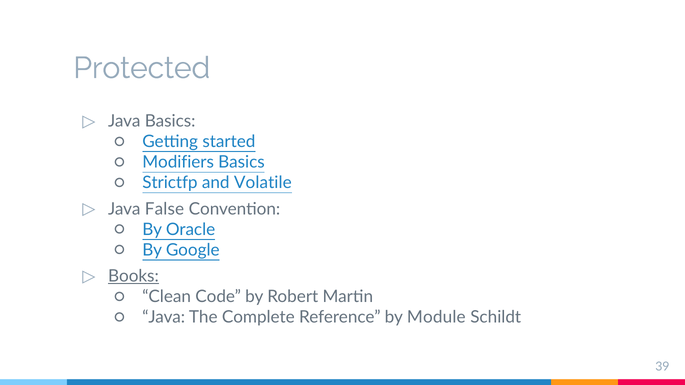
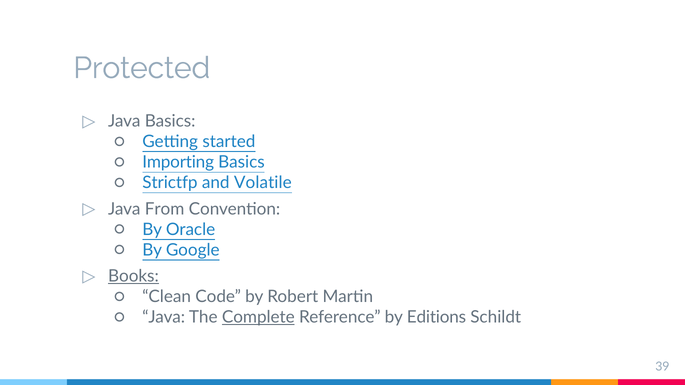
Modifiers: Modifiers -> Importing (178, 162)
False: False -> From (165, 209)
Complete underline: none -> present (258, 318)
Module: Module -> Editions (436, 318)
